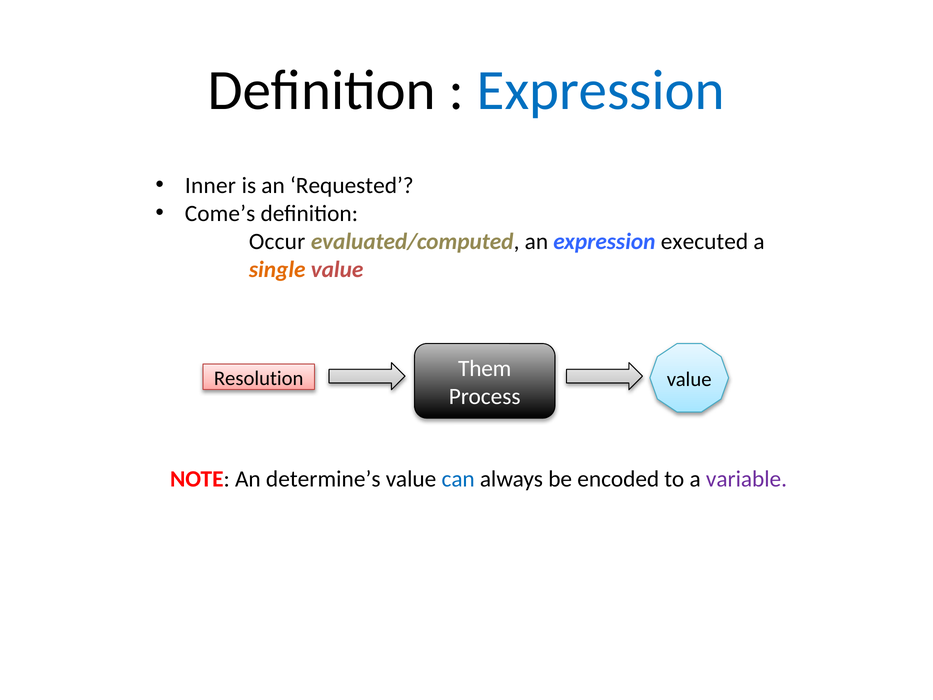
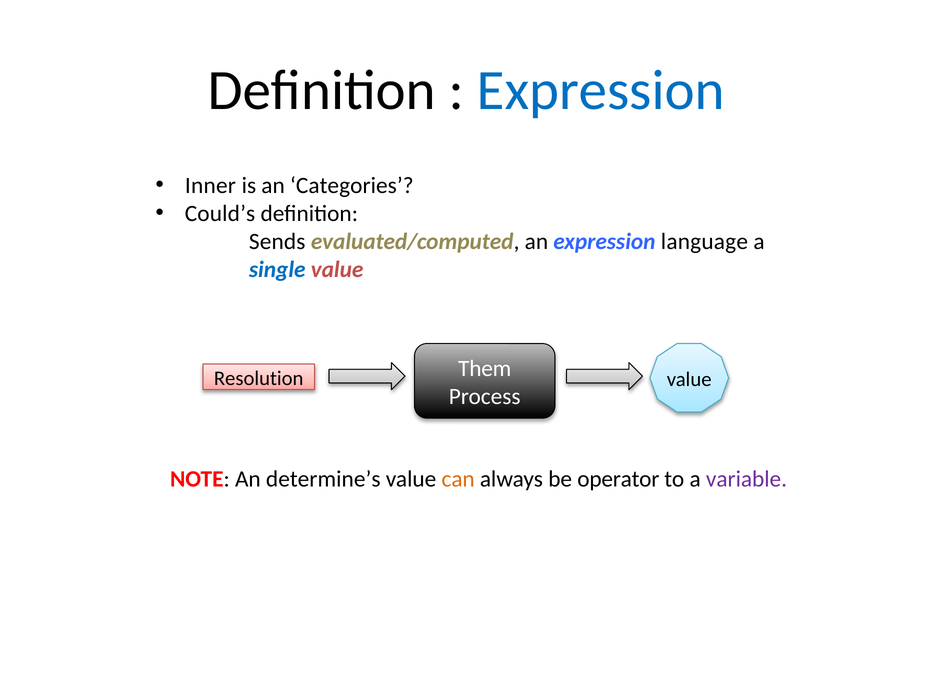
Requested: Requested -> Categories (352, 185)
Come’s: Come’s -> Could’s (220, 213)
Occur: Occur -> Sends (277, 241)
executed: executed -> language (704, 241)
single colour: orange -> blue (277, 269)
can colour: blue -> orange (458, 479)
encoded: encoded -> operator (618, 479)
